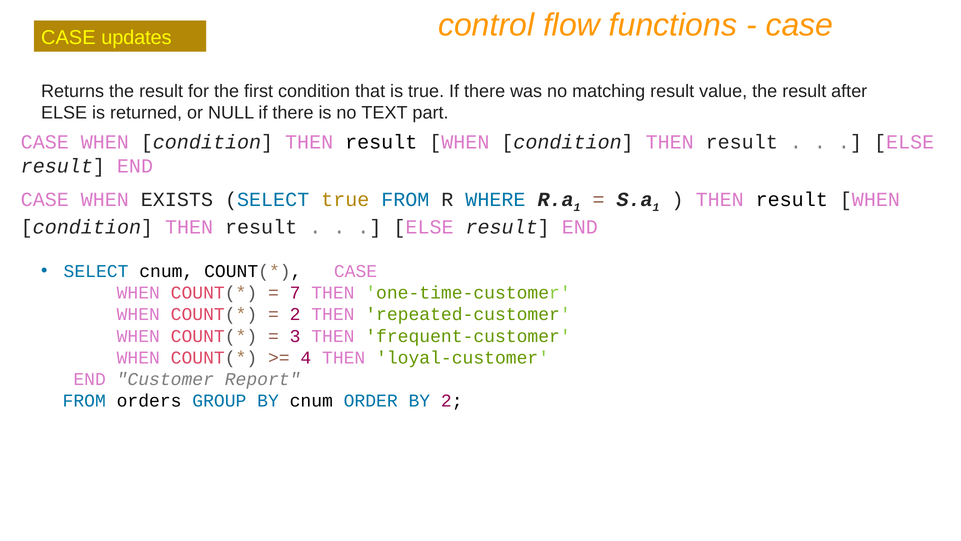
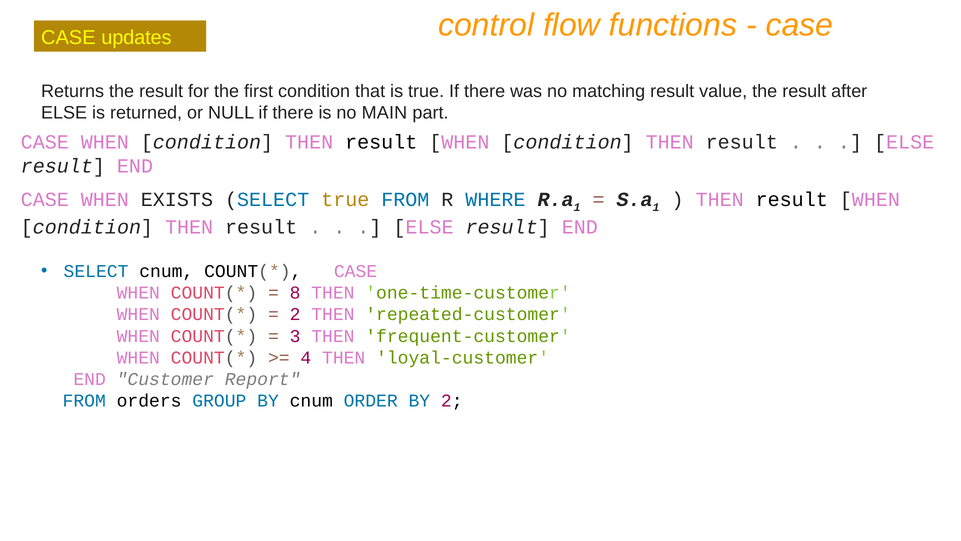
TEXT: TEXT -> MAIN (384, 113)
7: 7 -> 8 (295, 293)
